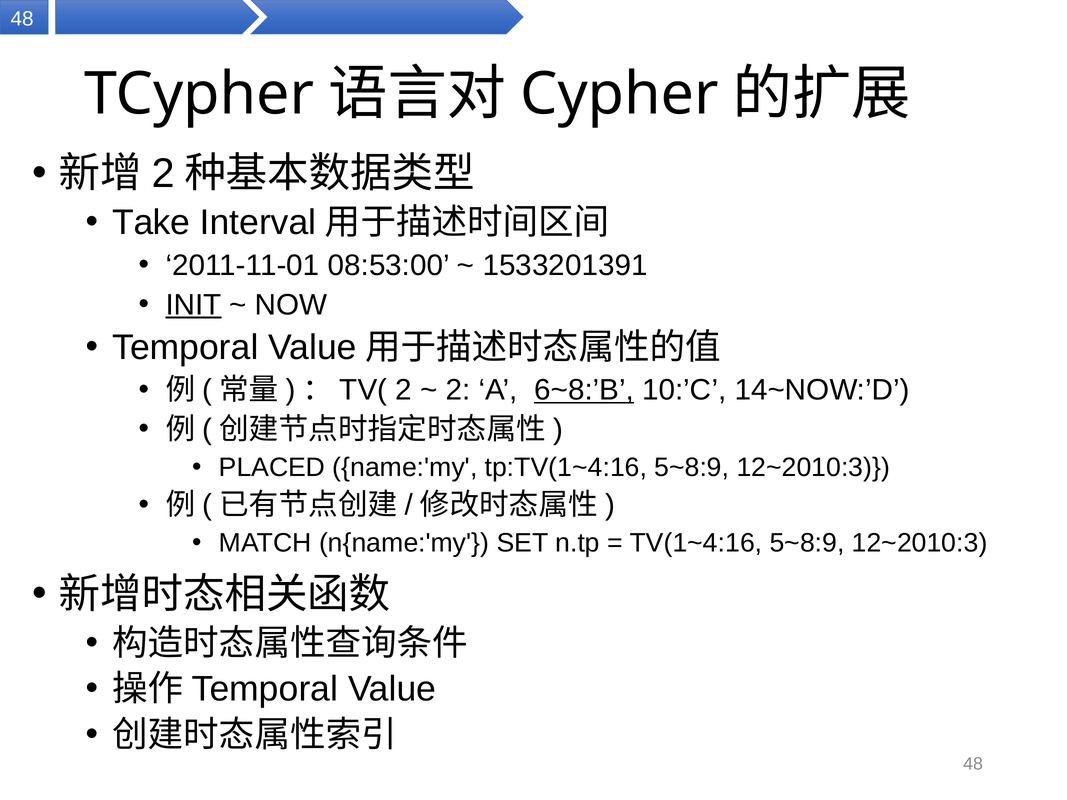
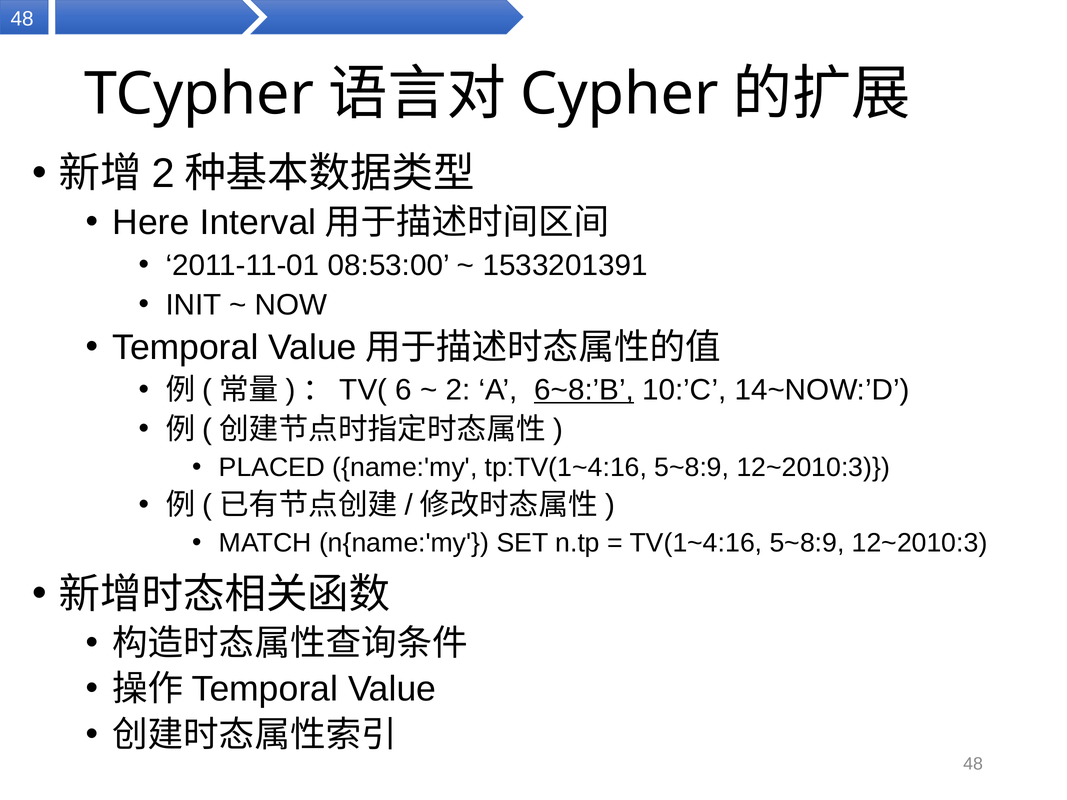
Take: Take -> Here (151, 223)
INIT underline: present -> none (194, 305)
2: 2 -> 6 (404, 390)
